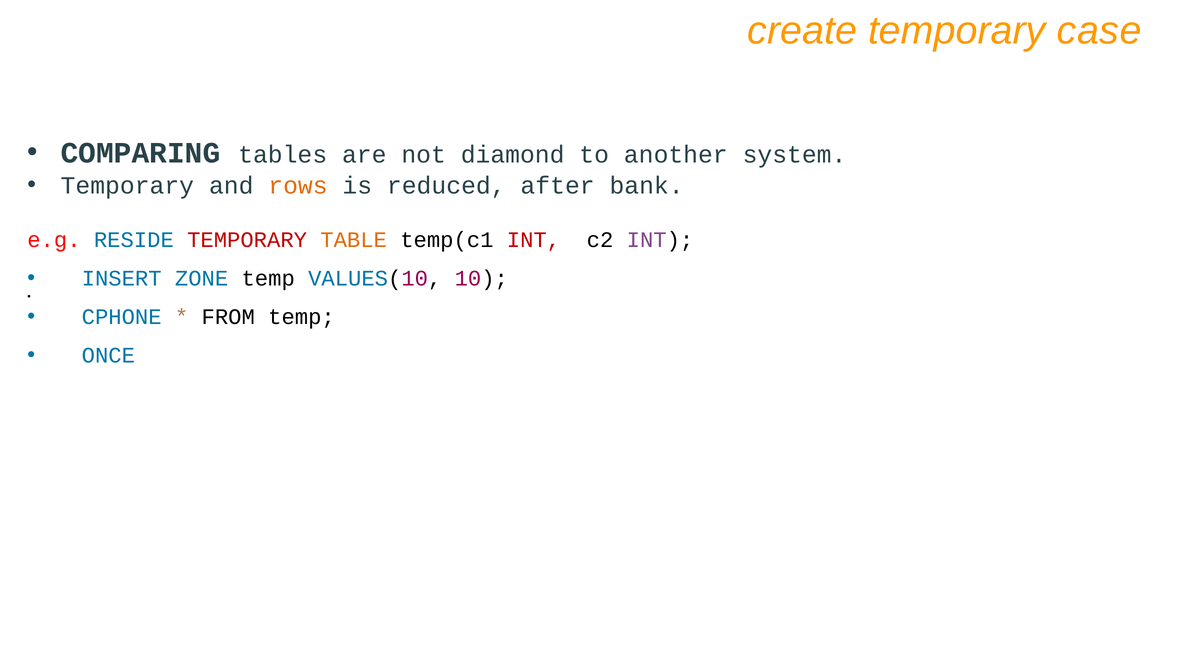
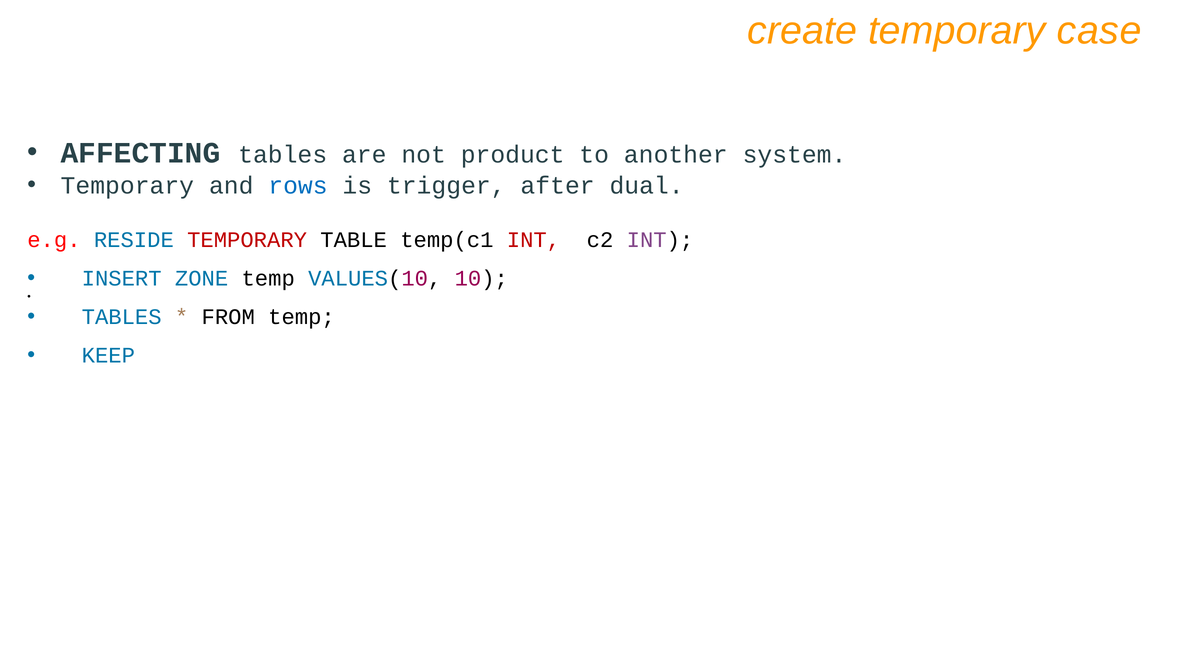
COMPARING: COMPARING -> AFFECTING (141, 153)
diamond: diamond -> product (513, 155)
rows colour: orange -> blue (298, 185)
reduced: reduced -> trigger (446, 185)
bank: bank -> dual (647, 185)
TABLE colour: orange -> black (354, 240)
CPHONE: CPHONE -> TABLES (122, 317)
ONCE: ONCE -> KEEP (108, 355)
